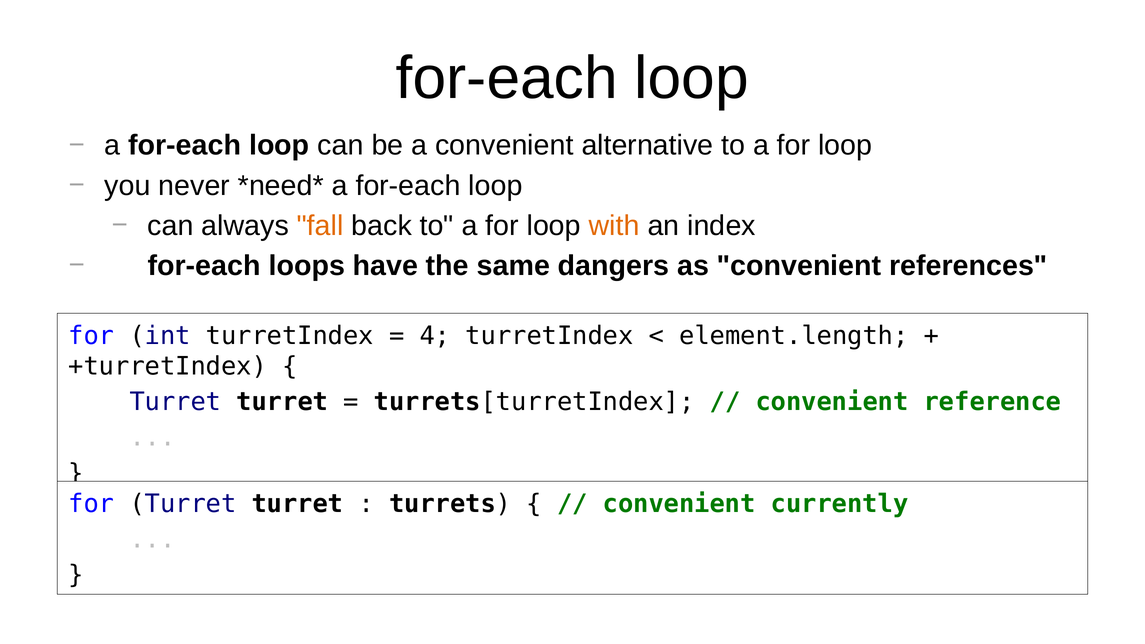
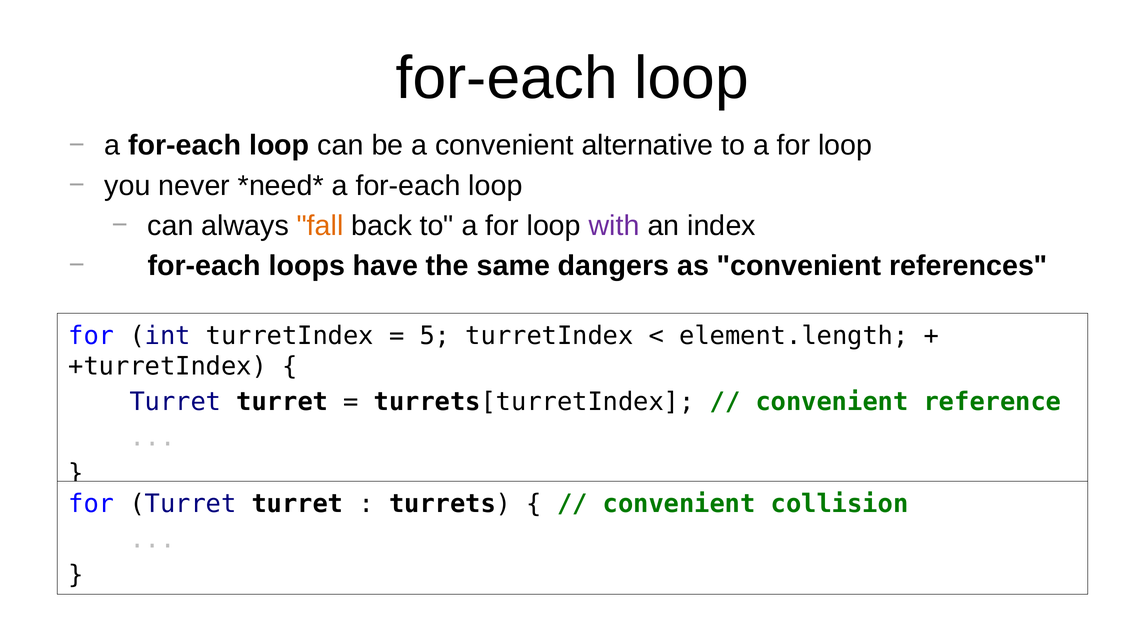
with colour: orange -> purple (614, 226)
4: 4 -> 5 (435, 336)
currently: currently -> collision (840, 504)
